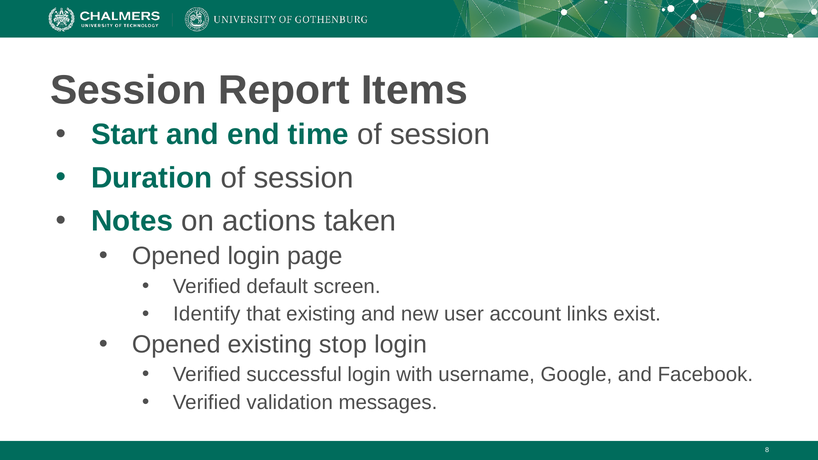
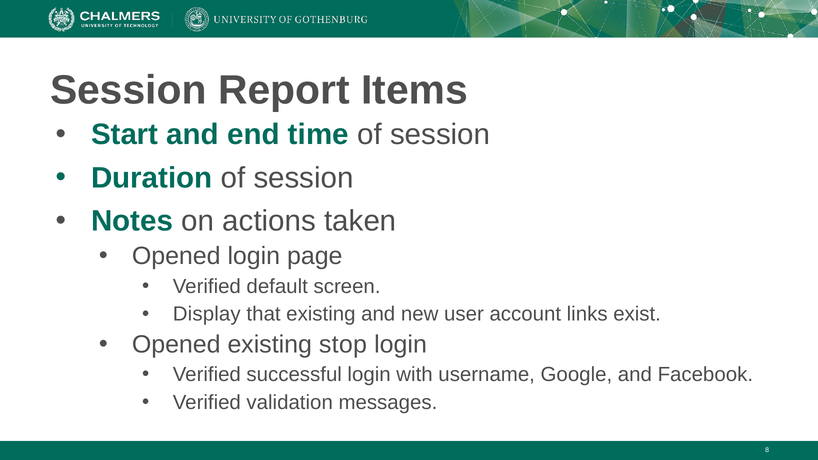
Identify: Identify -> Display (207, 314)
